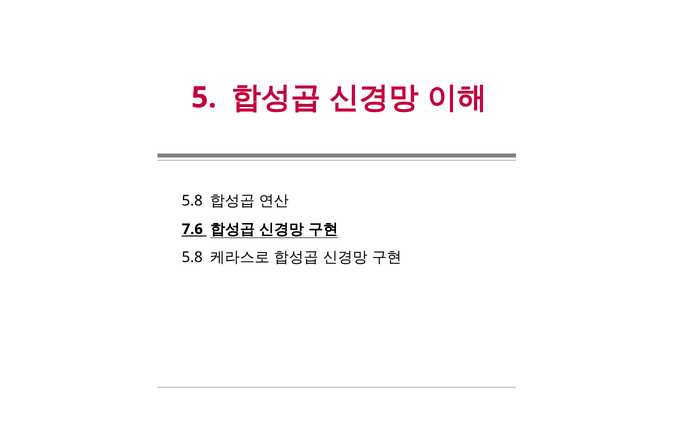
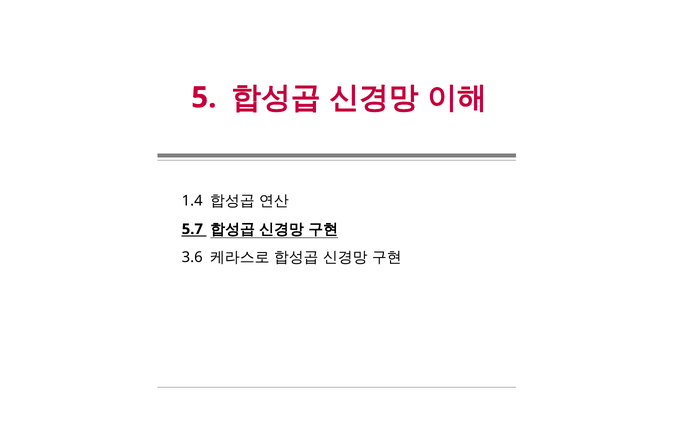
5.8: 5.8 -> 1.4 (192, 201)
7.6: 7.6 -> 5.7 (192, 229)
5.8: 5.8 -> 3.6 (192, 258)
